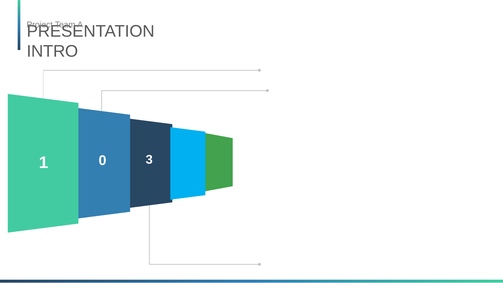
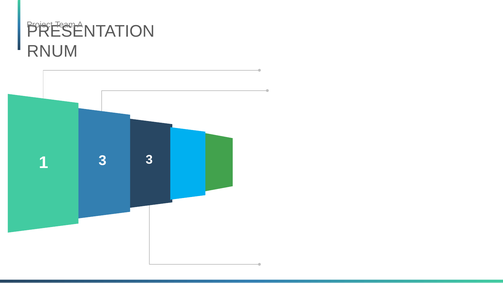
INTRO: INTRO -> RNUM (52, 51)
1 0: 0 -> 3 (102, 161)
